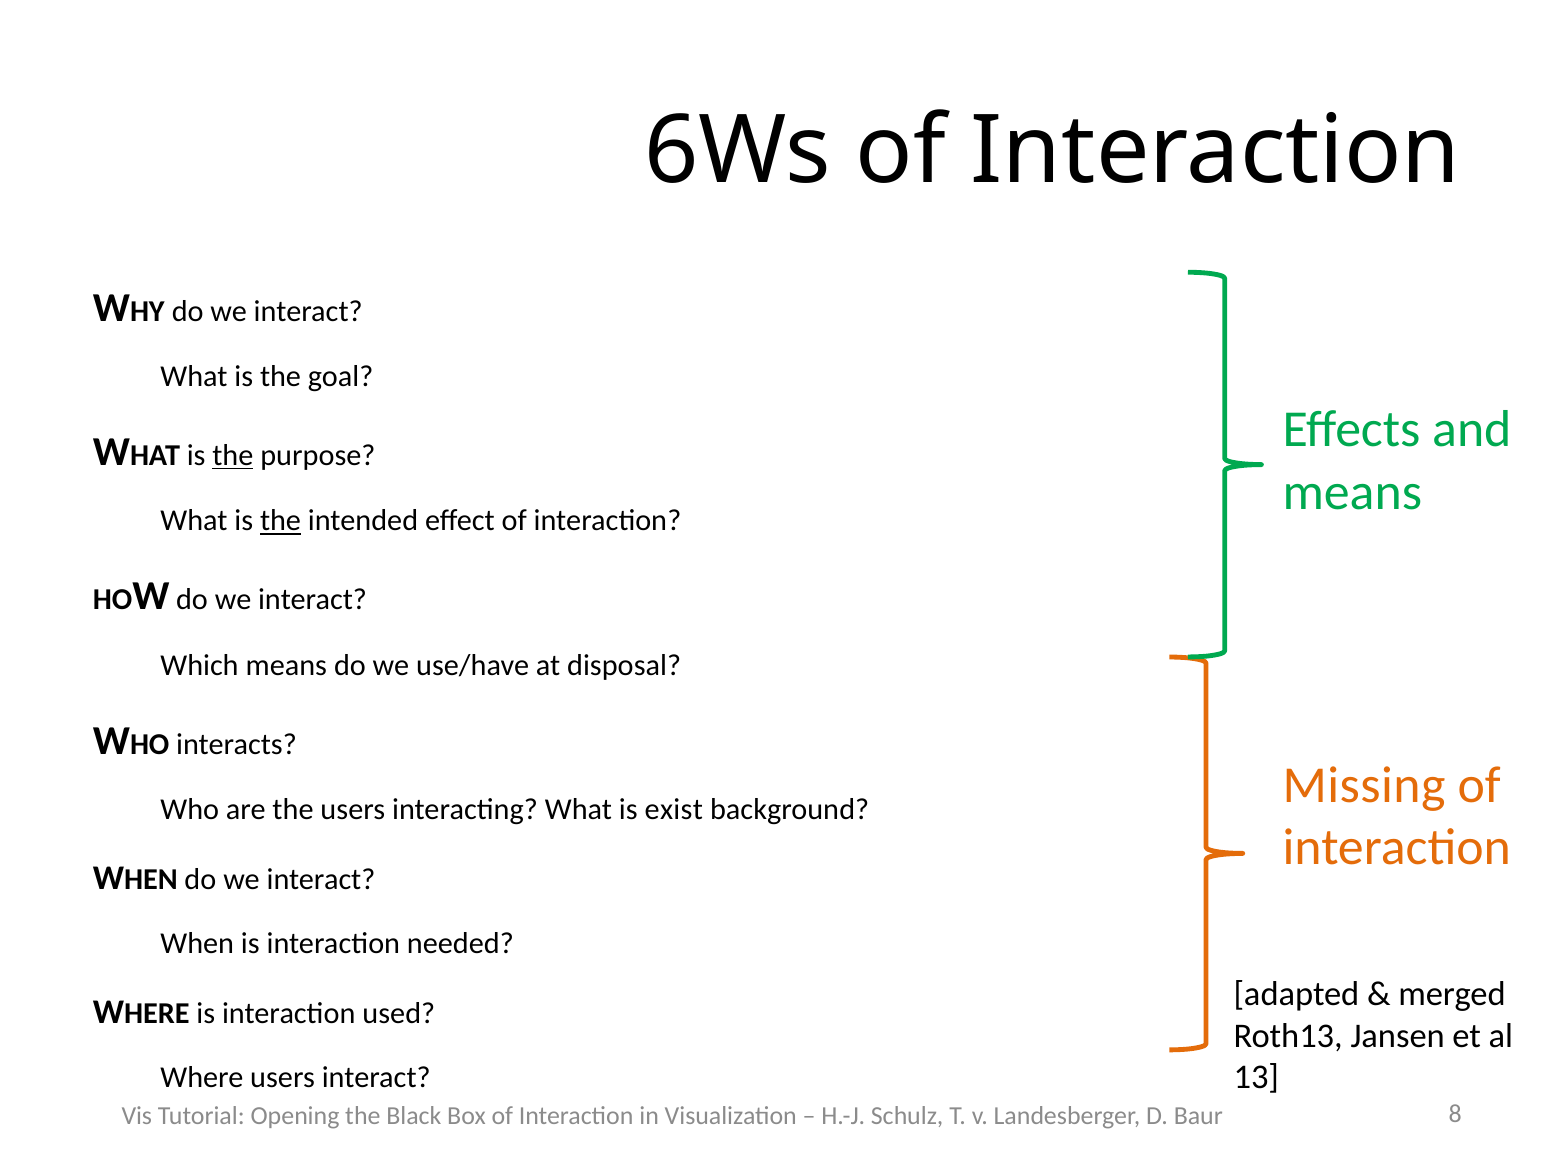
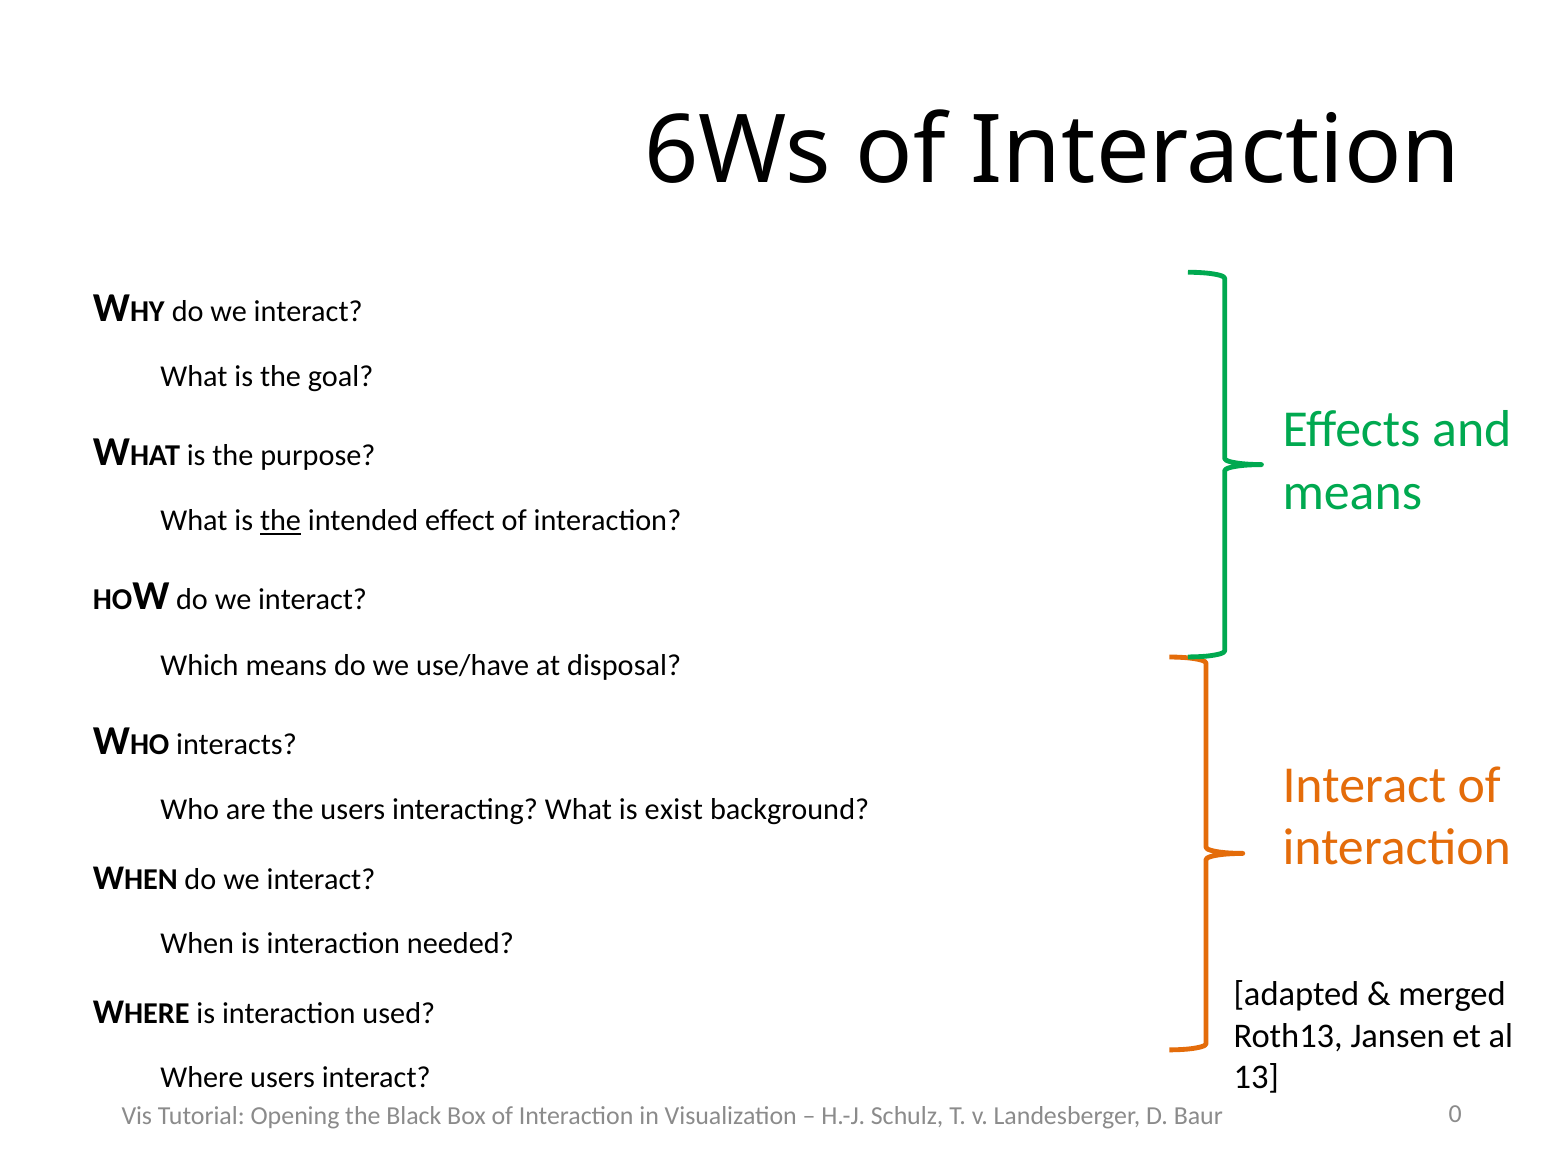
the underline: present -> none (233, 455)
Missing: Missing -> Interact (1364, 785)
8: 8 -> 0 (1455, 1114)
